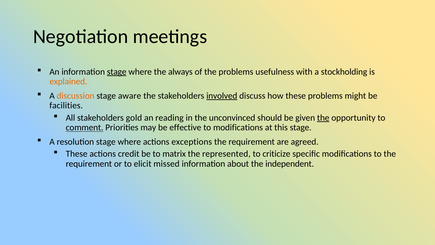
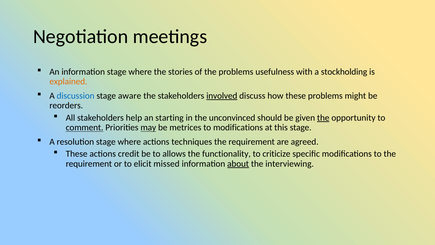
stage underline: present -> none (117, 72)
always: always -> stories (180, 72)
discussion colour: orange -> blue (76, 96)
facilities: facilities -> reorders (66, 106)
gold: gold -> help (134, 118)
reading: reading -> starting (170, 118)
may underline: none -> present (148, 127)
effective: effective -> metrices (185, 127)
exceptions: exceptions -> techniques (192, 142)
matrix: matrix -> allows (174, 154)
represented: represented -> functionality (226, 154)
about underline: none -> present (238, 164)
independent: independent -> interviewing (290, 164)
